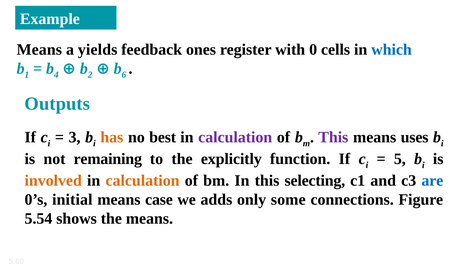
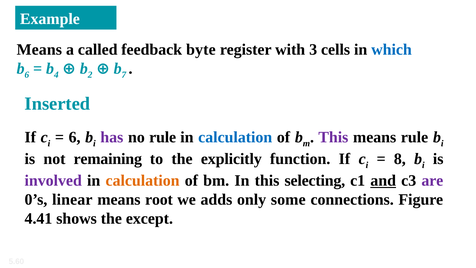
yields: yields -> called (98, 50)
ones: ones -> byte (201, 50)
0: 0 -> 3 (313, 50)
1: 1 -> 6 (27, 75)
6: 6 -> 7 (124, 75)
Outputs: Outputs -> Inserted (57, 104)
3: 3 -> 6 (75, 137)
has colour: orange -> purple (112, 137)
no best: best -> rule (163, 137)
calculation colour: purple -> blue (235, 137)
means uses: uses -> rule (415, 137)
5: 5 -> 8 (400, 159)
involved colour: orange -> purple (53, 180)
and underline: none -> present (383, 180)
are colour: blue -> purple (432, 180)
initial: initial -> linear (72, 200)
case: case -> root (159, 200)
5.54: 5.54 -> 4.41 (38, 219)
the means: means -> except (149, 219)
